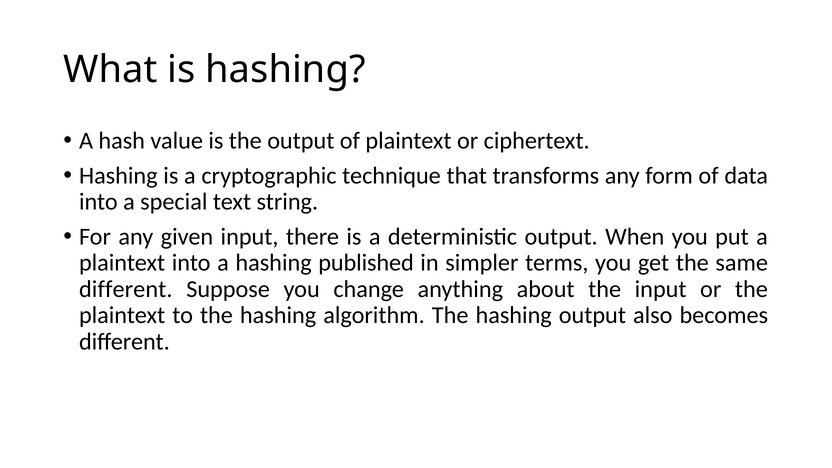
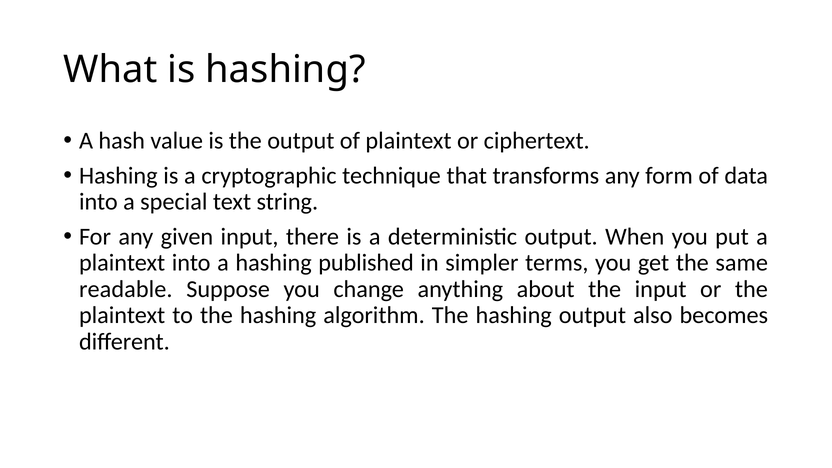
different: different -> readable (126, 289)
